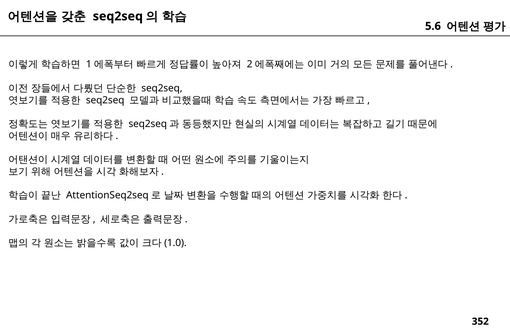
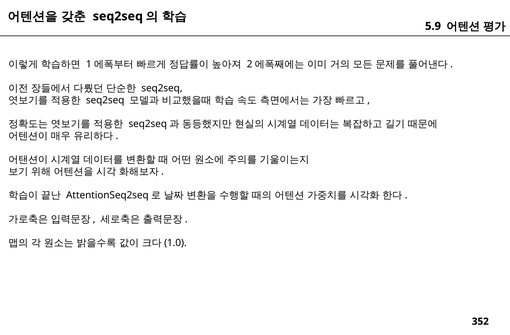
5.6: 5.6 -> 5.9 (433, 26)
